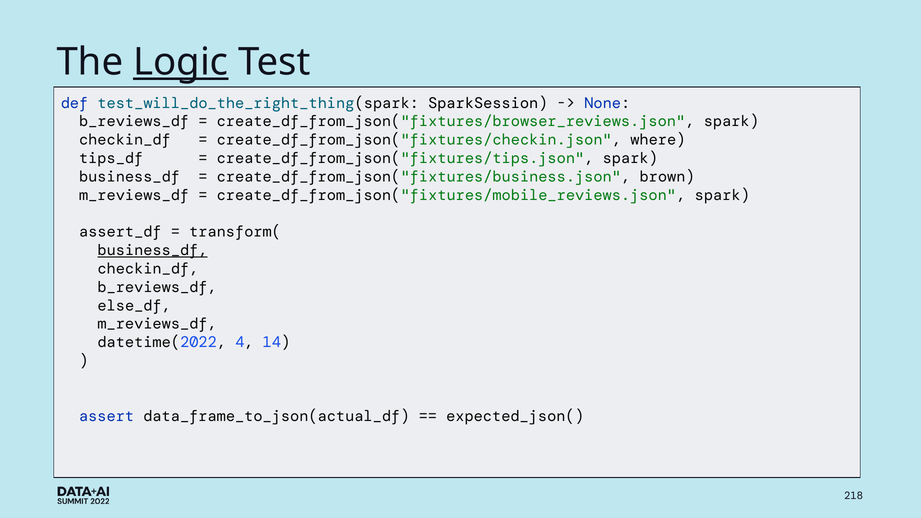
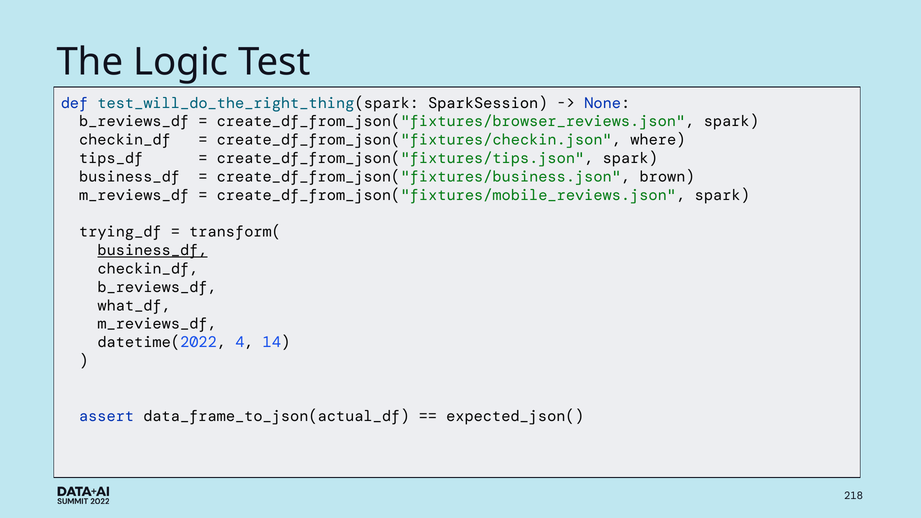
Logic underline: present -> none (181, 62)
assert_df: assert_df -> trying_df (120, 232)
else_df: else_df -> what_df (134, 306)
